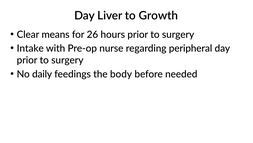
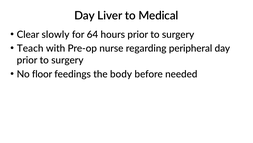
Growth: Growth -> Medical (158, 16)
means: means -> slowly (56, 34)
26: 26 -> 64 (92, 34)
Intake: Intake -> Teach (30, 48)
daily: daily -> floor (42, 74)
